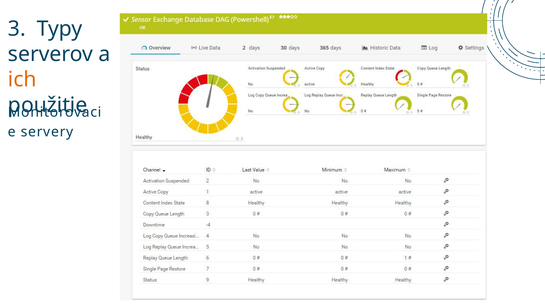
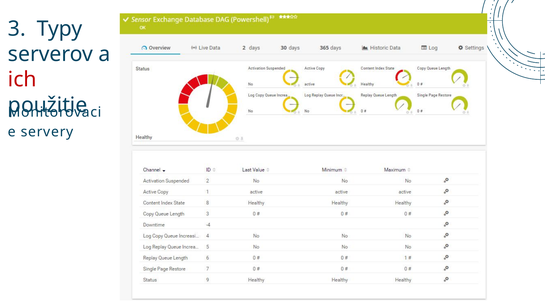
ich colour: orange -> red (22, 80)
